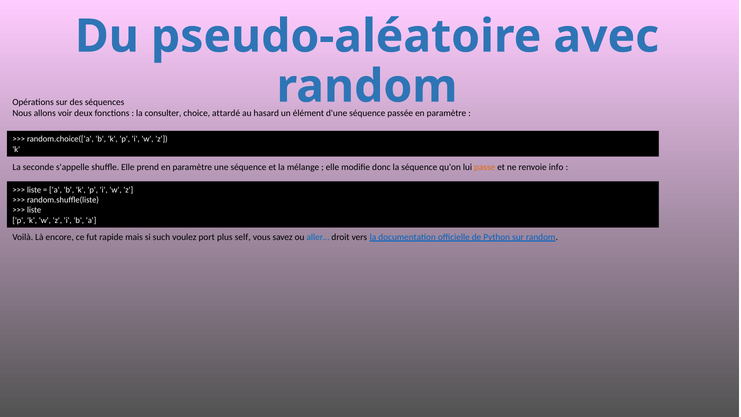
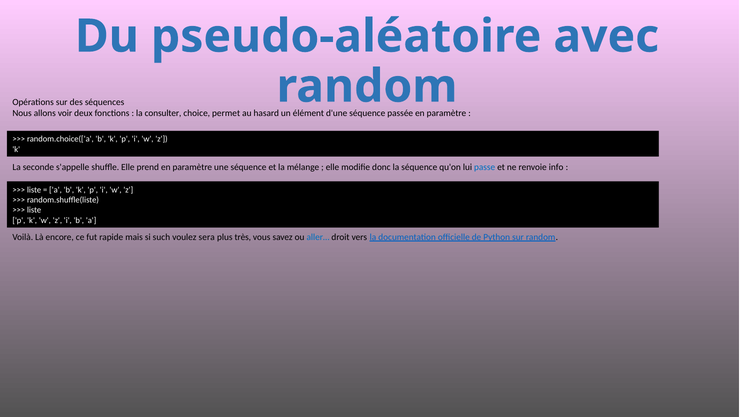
attardé: attardé -> permet (226, 113)
passe colour: orange -> blue (485, 167)
port: port -> sera (207, 237)
self: self -> très (243, 237)
